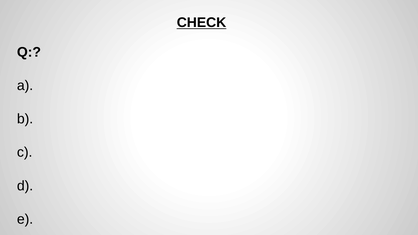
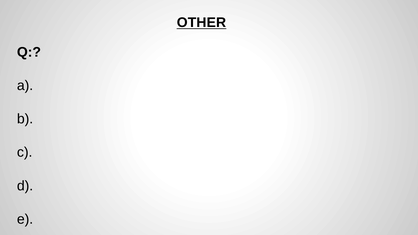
CHECK: CHECK -> OTHER (201, 23)
